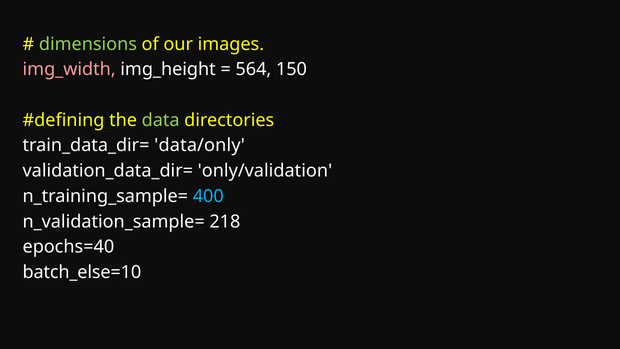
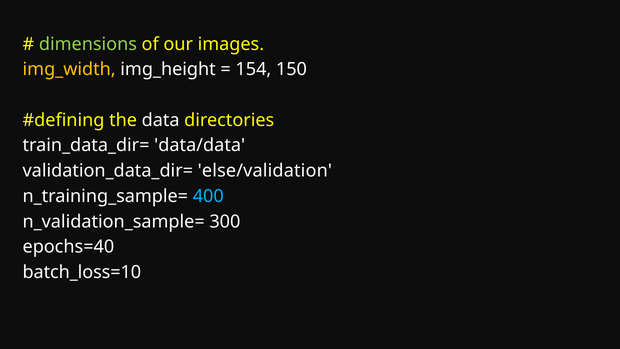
img_width colour: pink -> yellow (69, 69)
564: 564 -> 154 (253, 69)
data colour: light green -> white (161, 120)
data/only: data/only -> data/data (200, 145)
only/validation: only/validation -> else/validation (265, 171)
218: 218 -> 300 (225, 221)
batch_else=10: batch_else=10 -> batch_loss=10 (82, 272)
